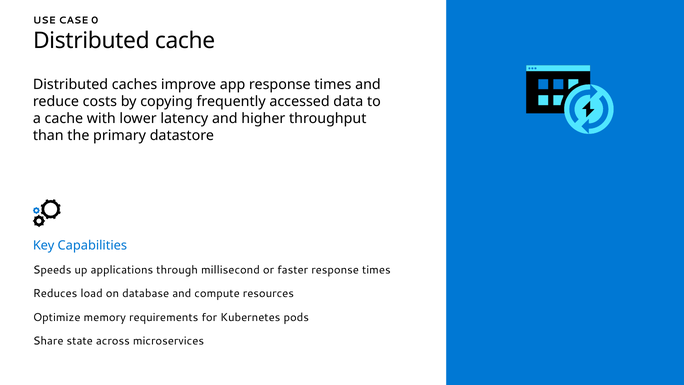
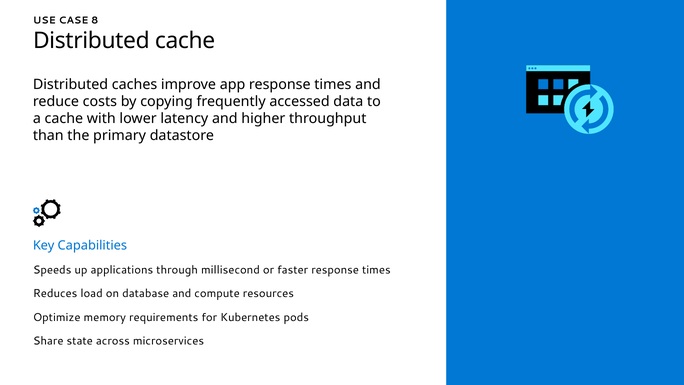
0: 0 -> 8 (95, 20)
